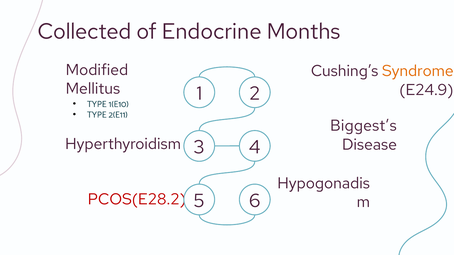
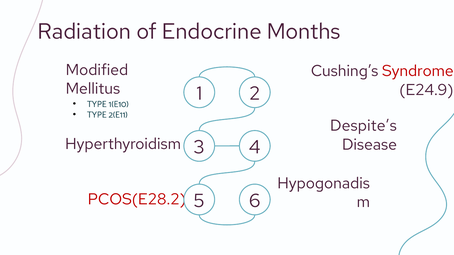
Collected: Collected -> Radiation (84, 32)
Syndrome colour: orange -> red (418, 71)
Biggest’s: Biggest’s -> Despite’s (363, 126)
